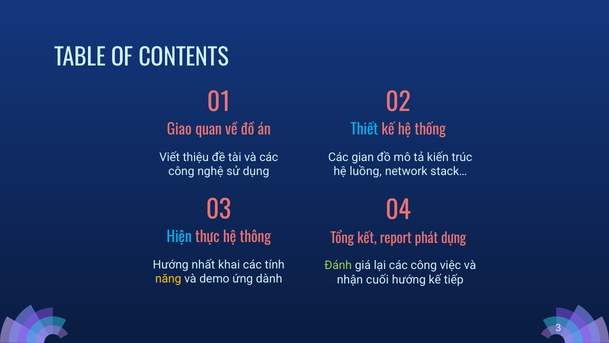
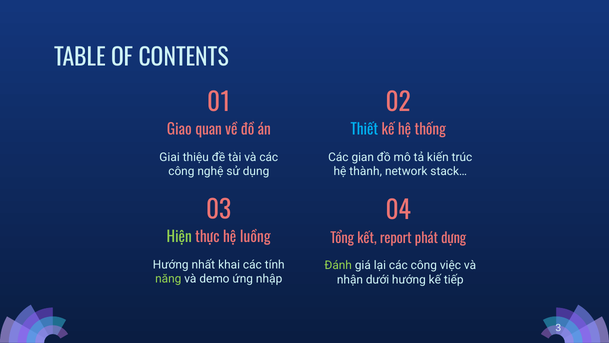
Viết: Viết -> Giai (170, 157)
luồng: luồng -> thành (366, 171)
Hiện colour: light blue -> light green (179, 237)
thông: thông -> luồng (255, 237)
năng colour: yellow -> light green (168, 279)
dành: dành -> nhập (269, 279)
cuối: cuối -> dưới (378, 279)
